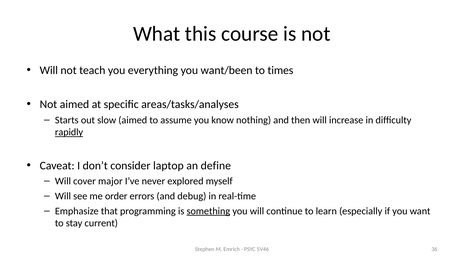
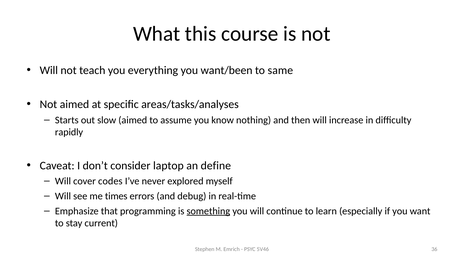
times: times -> same (280, 70)
rapidly underline: present -> none (69, 132)
major: major -> codes (110, 181)
order: order -> times (116, 196)
